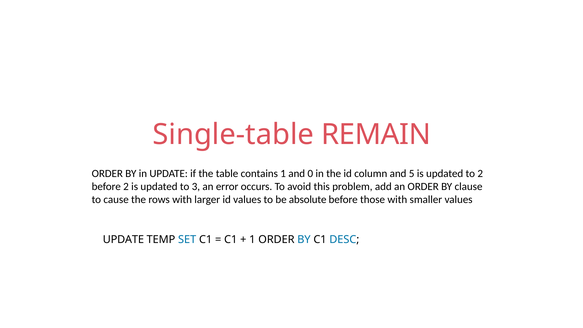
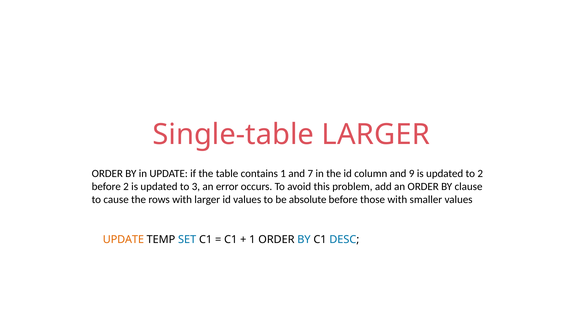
Single-table REMAIN: REMAIN -> LARGER (376, 135)
0: 0 -> 7 (310, 173)
5: 5 -> 9 (412, 173)
UPDATE colour: black -> orange (123, 240)
